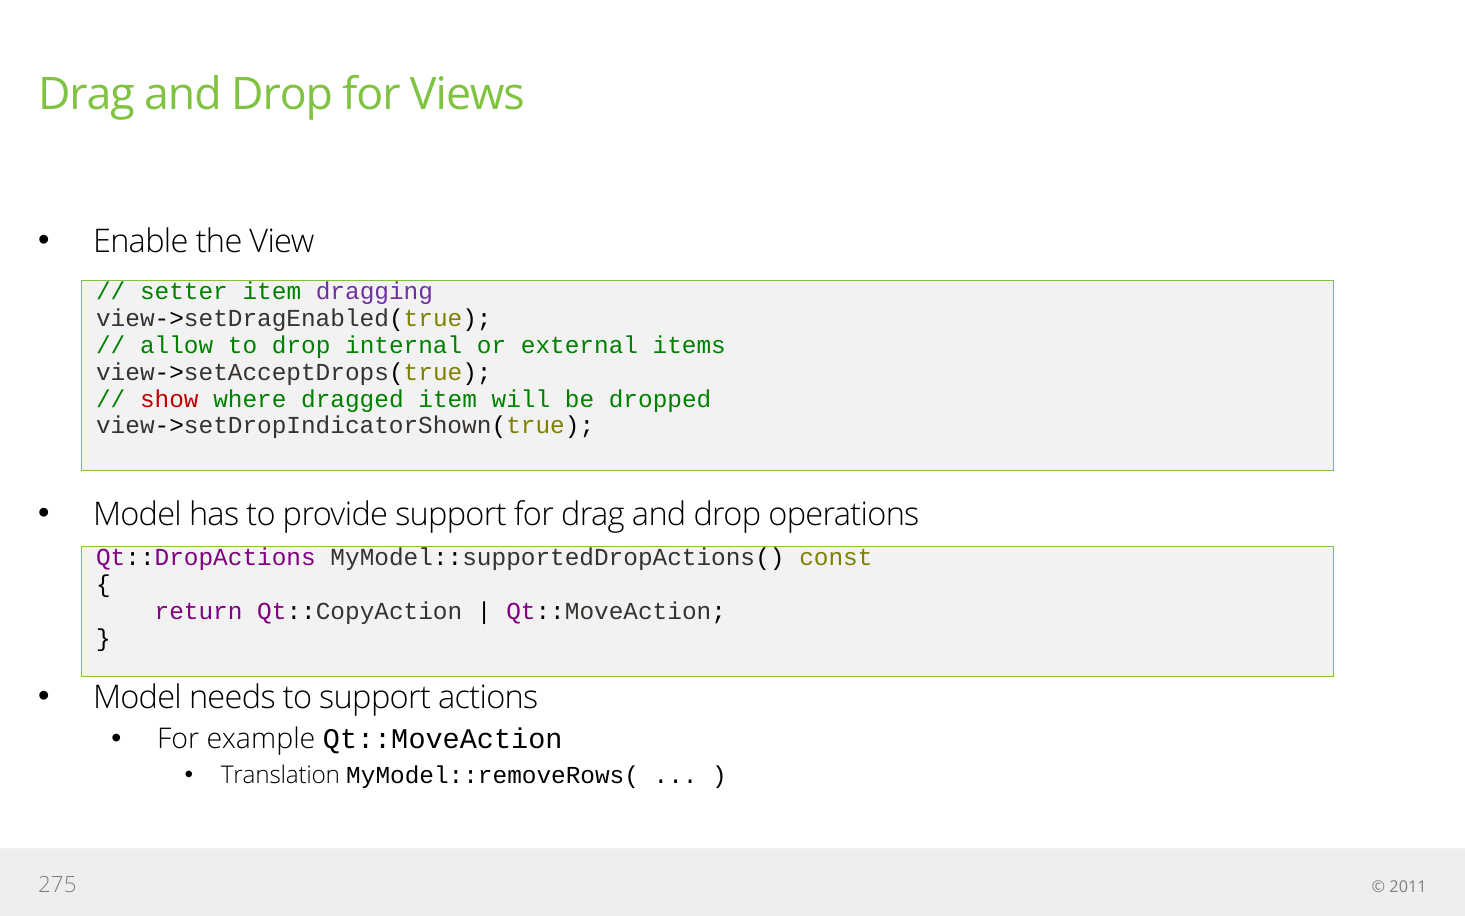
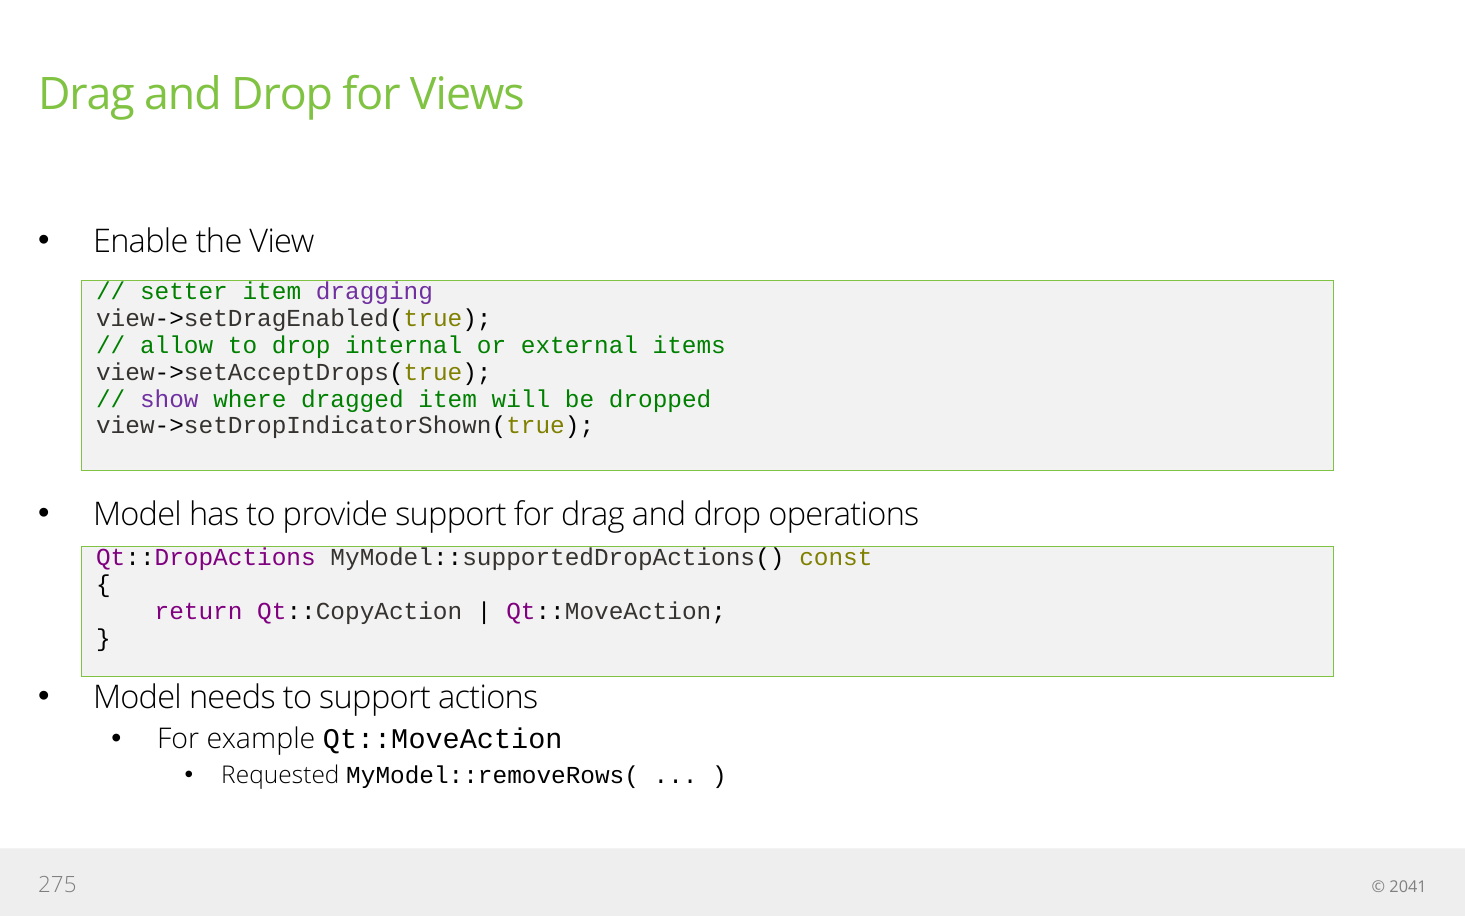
show colour: red -> purple (169, 399)
Translation: Translation -> Requested (280, 775)
2011: 2011 -> 2041 (1408, 886)
